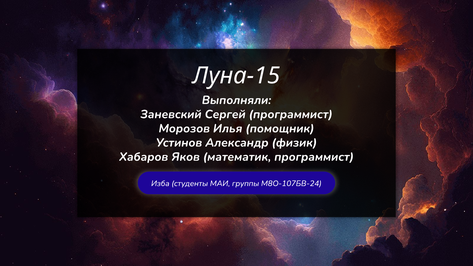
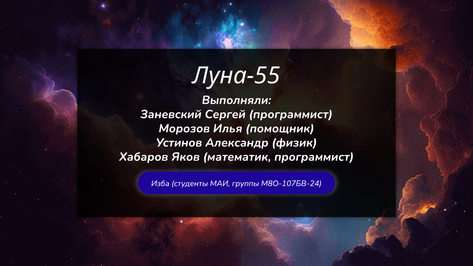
Луна-15: Луна-15 -> Луна-55 (236, 76)
